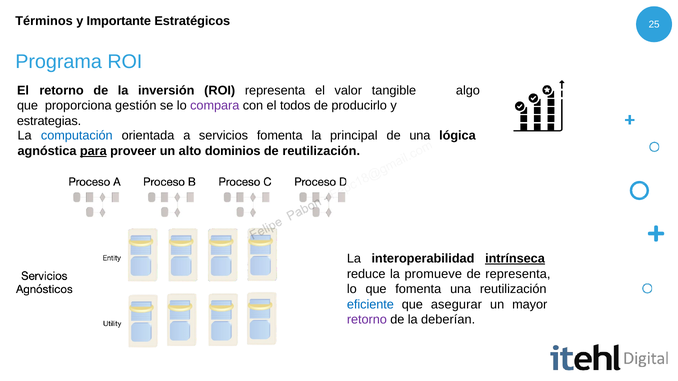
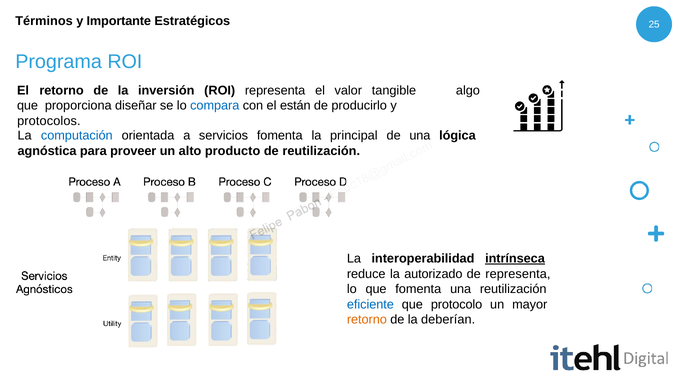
gestión: gestión -> diseñar (136, 106)
compara colour: purple -> blue (215, 106)
todos: todos -> están (295, 106)
estrategias: estrategias -> protocolos (49, 121)
para underline: present -> none (93, 151)
dominios: dominios -> producto (233, 151)
promueve: promueve -> autorizado (433, 274)
asegurar: asegurar -> protocolo (457, 305)
retorno colour: purple -> orange (367, 320)
